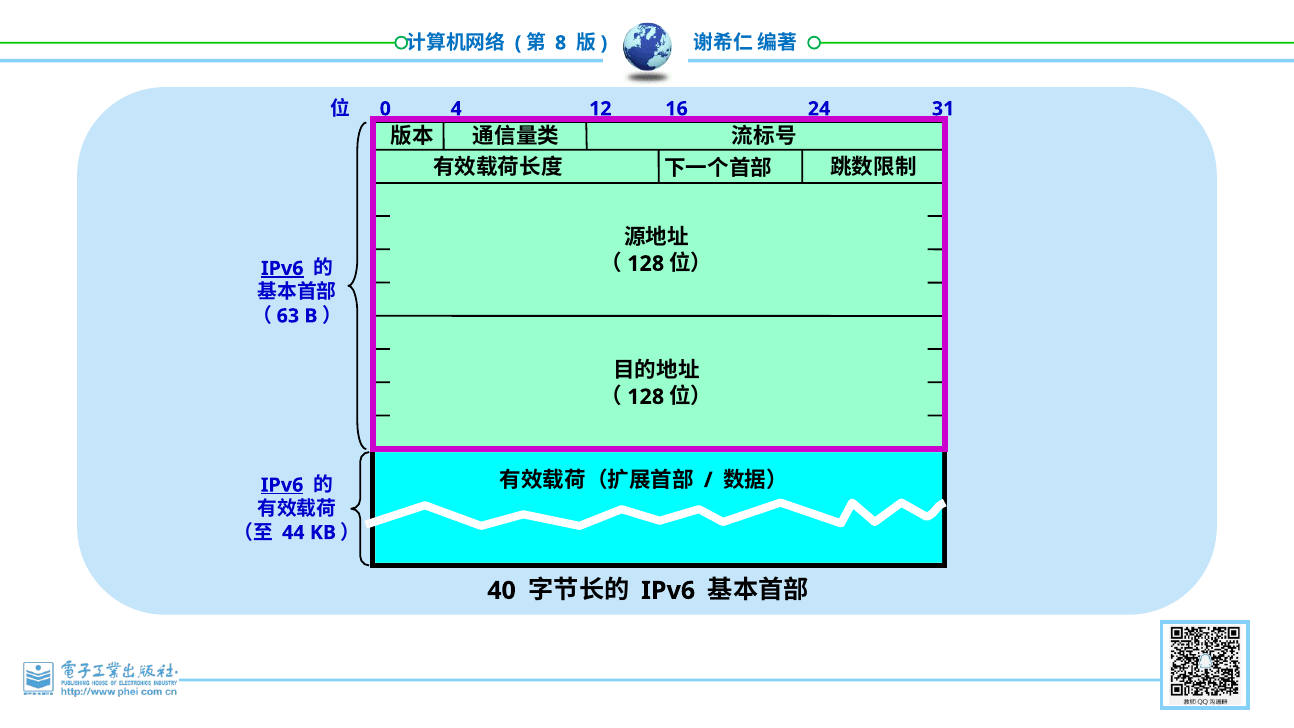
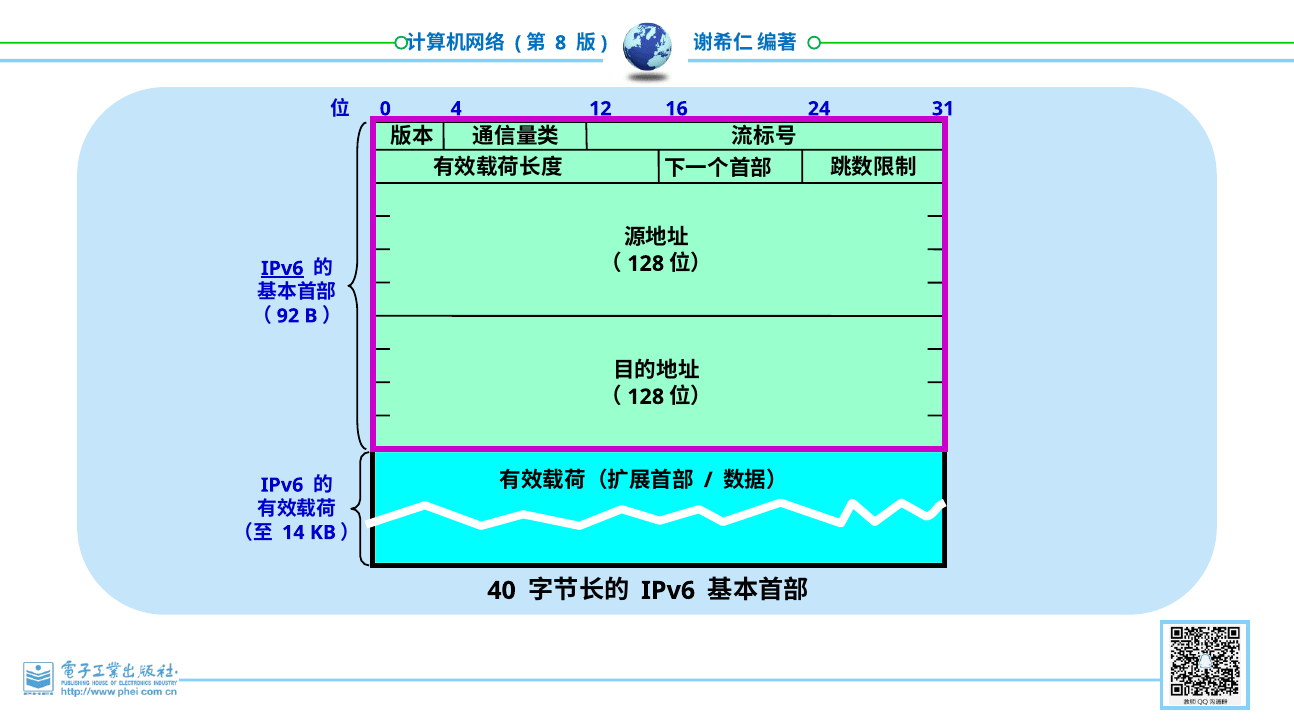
63: 63 -> 92 (288, 316)
IPv6 underline: present -> none (282, 485)
44: 44 -> 14 (293, 533)
